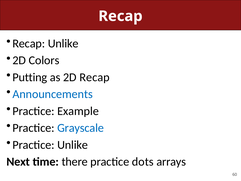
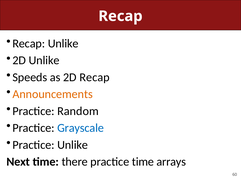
2D Colors: Colors -> Unlike (44, 60)
Putting: Putting -> Speeds (30, 77)
Announcements colour: blue -> orange (53, 94)
Example: Example -> Random (78, 111)
practice dots: dots -> time (143, 162)
